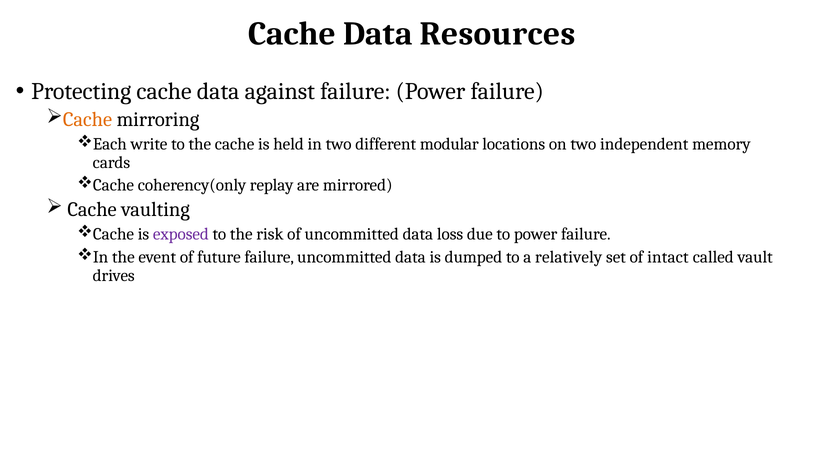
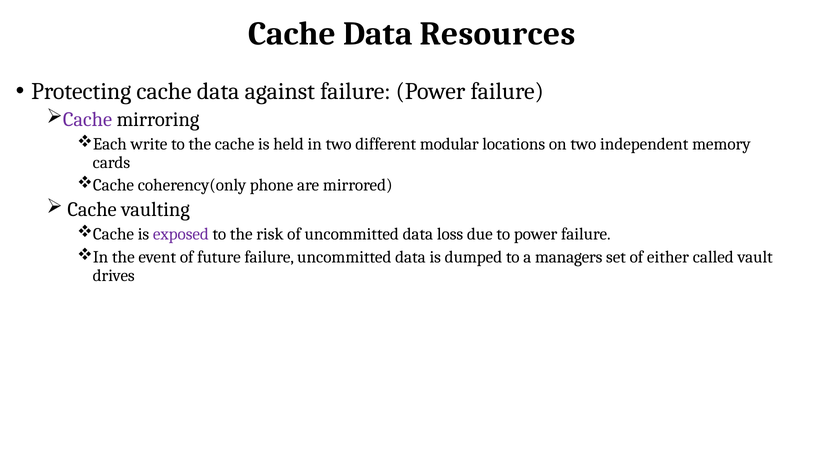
Cache colour: orange -> purple (87, 119)
replay: replay -> phone (272, 185)
relatively: relatively -> managers (569, 257)
intact: intact -> either (668, 257)
